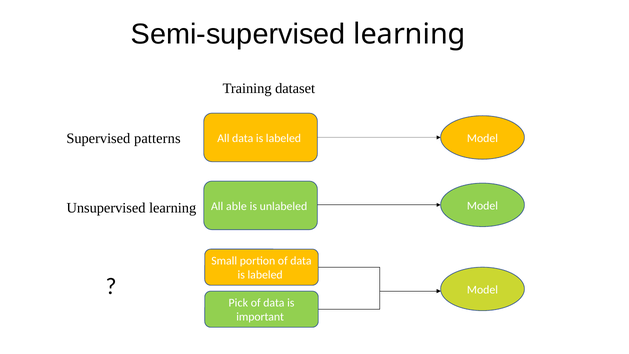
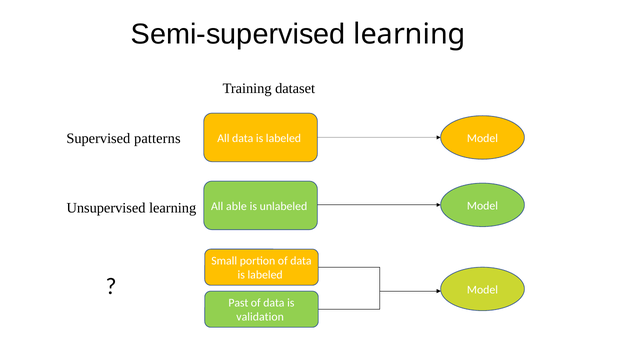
Pick: Pick -> Past (238, 303)
important: important -> validation (260, 317)
